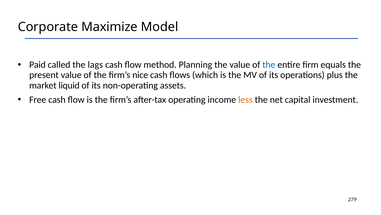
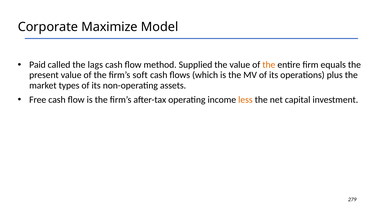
Planning: Planning -> Supplied (195, 65)
the colour: blue -> orange (269, 65)
nice: nice -> soft (140, 75)
liquid: liquid -> types (69, 85)
